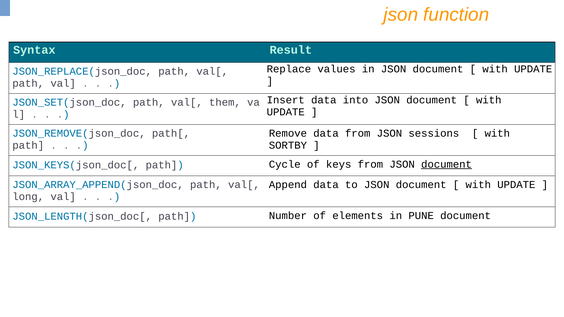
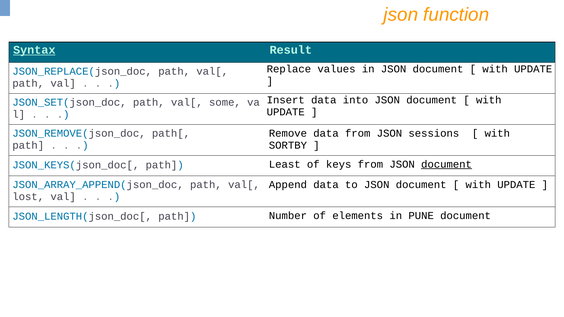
Syntax underline: none -> present (34, 50)
them: them -> some (225, 102)
Cycle: Cycle -> Least (285, 164)
long: long -> lost (28, 197)
